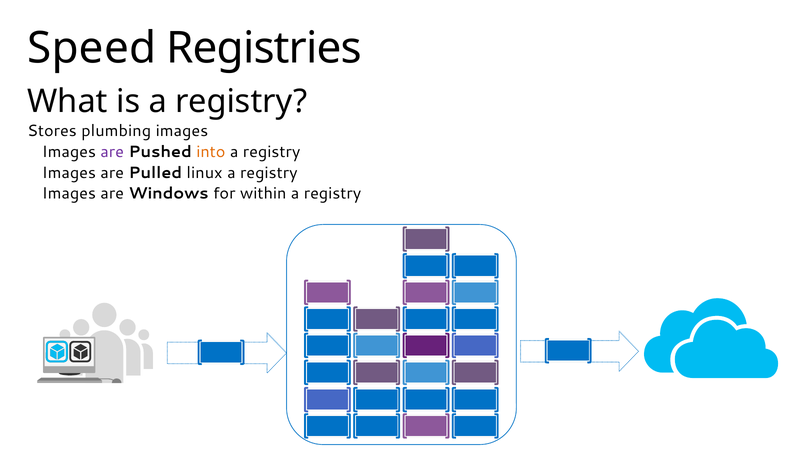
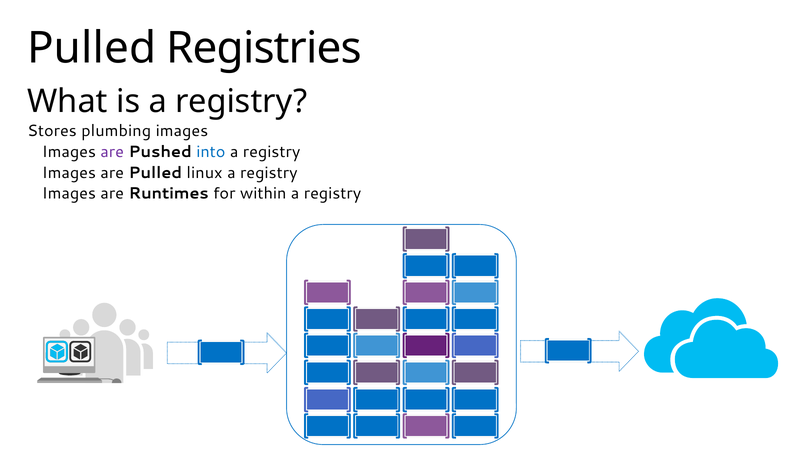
Speed: Speed -> Pulled (92, 48)
into colour: orange -> blue (211, 152)
Windows: Windows -> Runtimes (169, 193)
